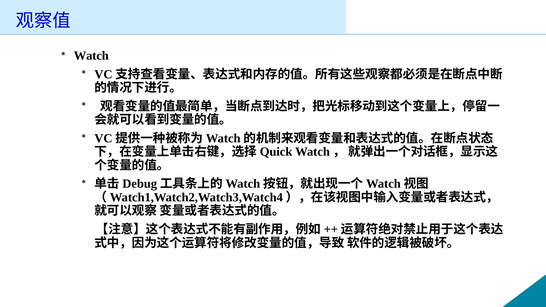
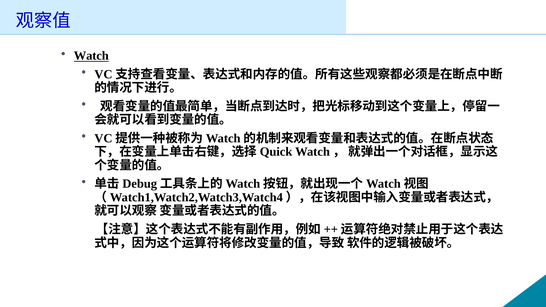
Watch underline: none -> present (91, 56)
